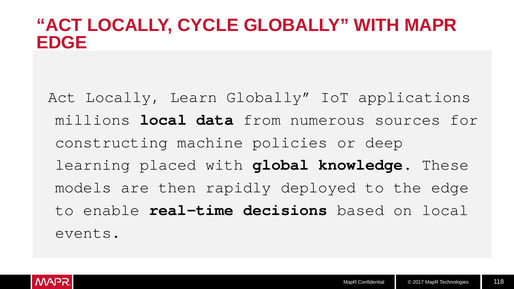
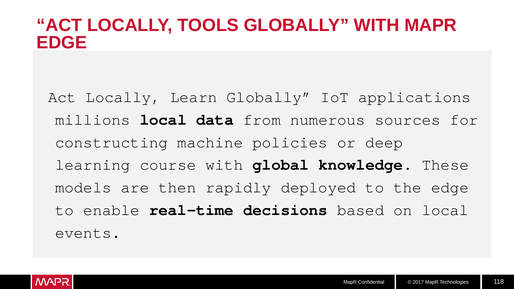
CYCLE: CYCLE -> TOOLS (208, 25)
placed: placed -> course (168, 165)
